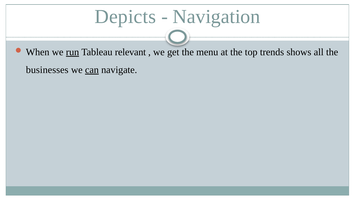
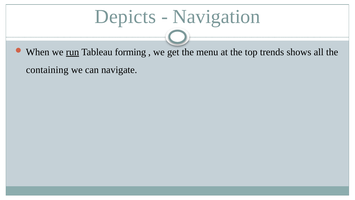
relevant: relevant -> forming (130, 52)
businesses: businesses -> containing (47, 70)
can underline: present -> none (92, 70)
